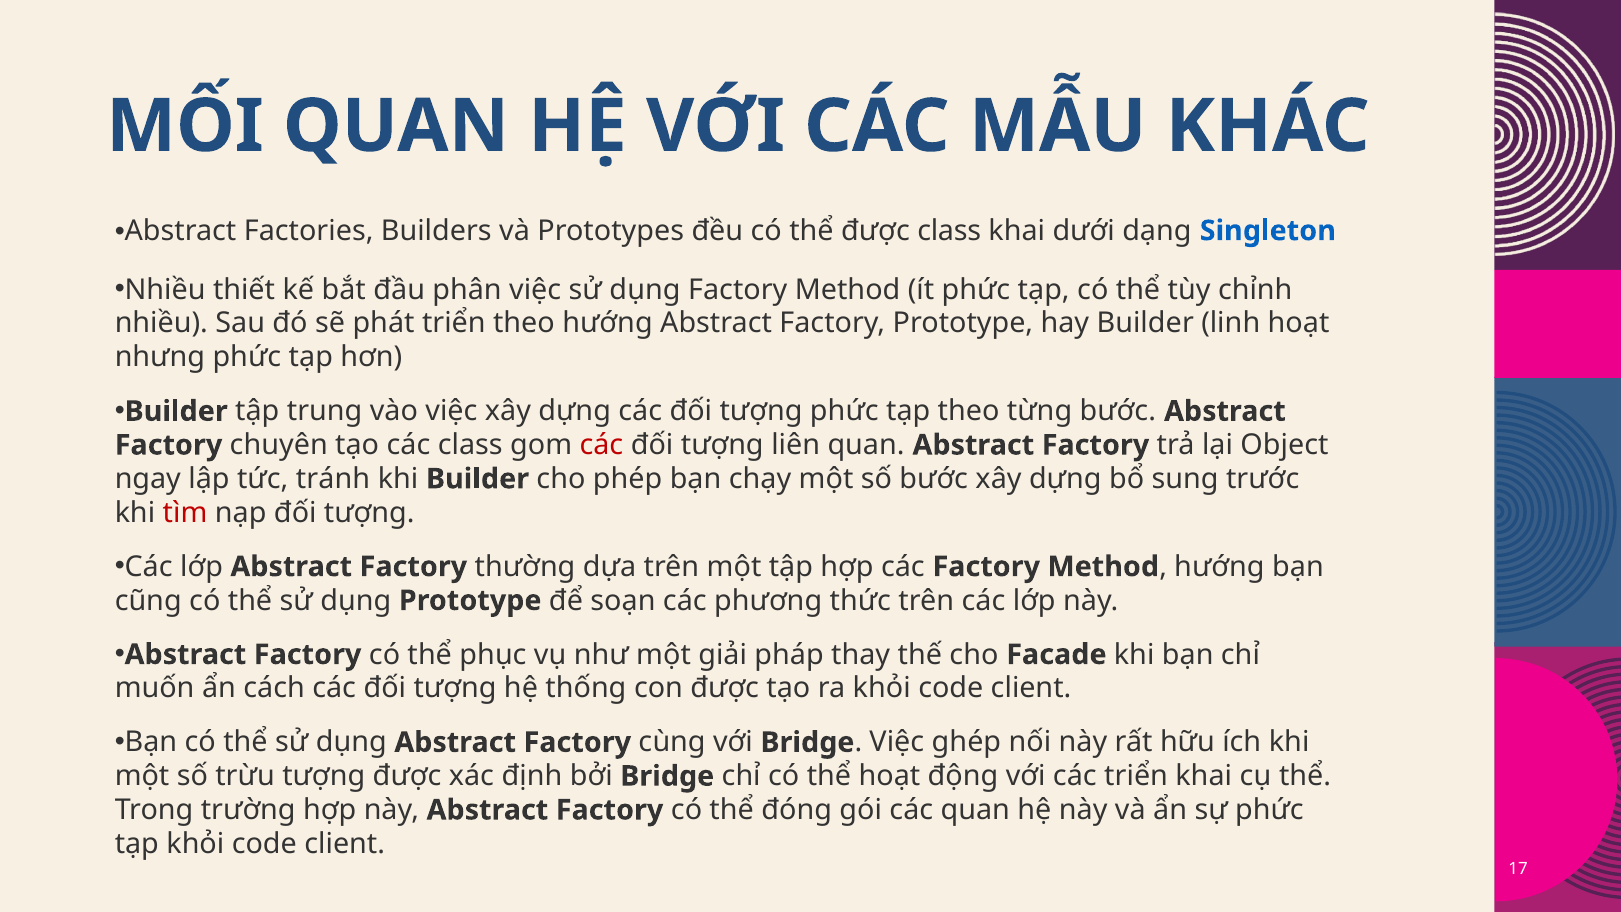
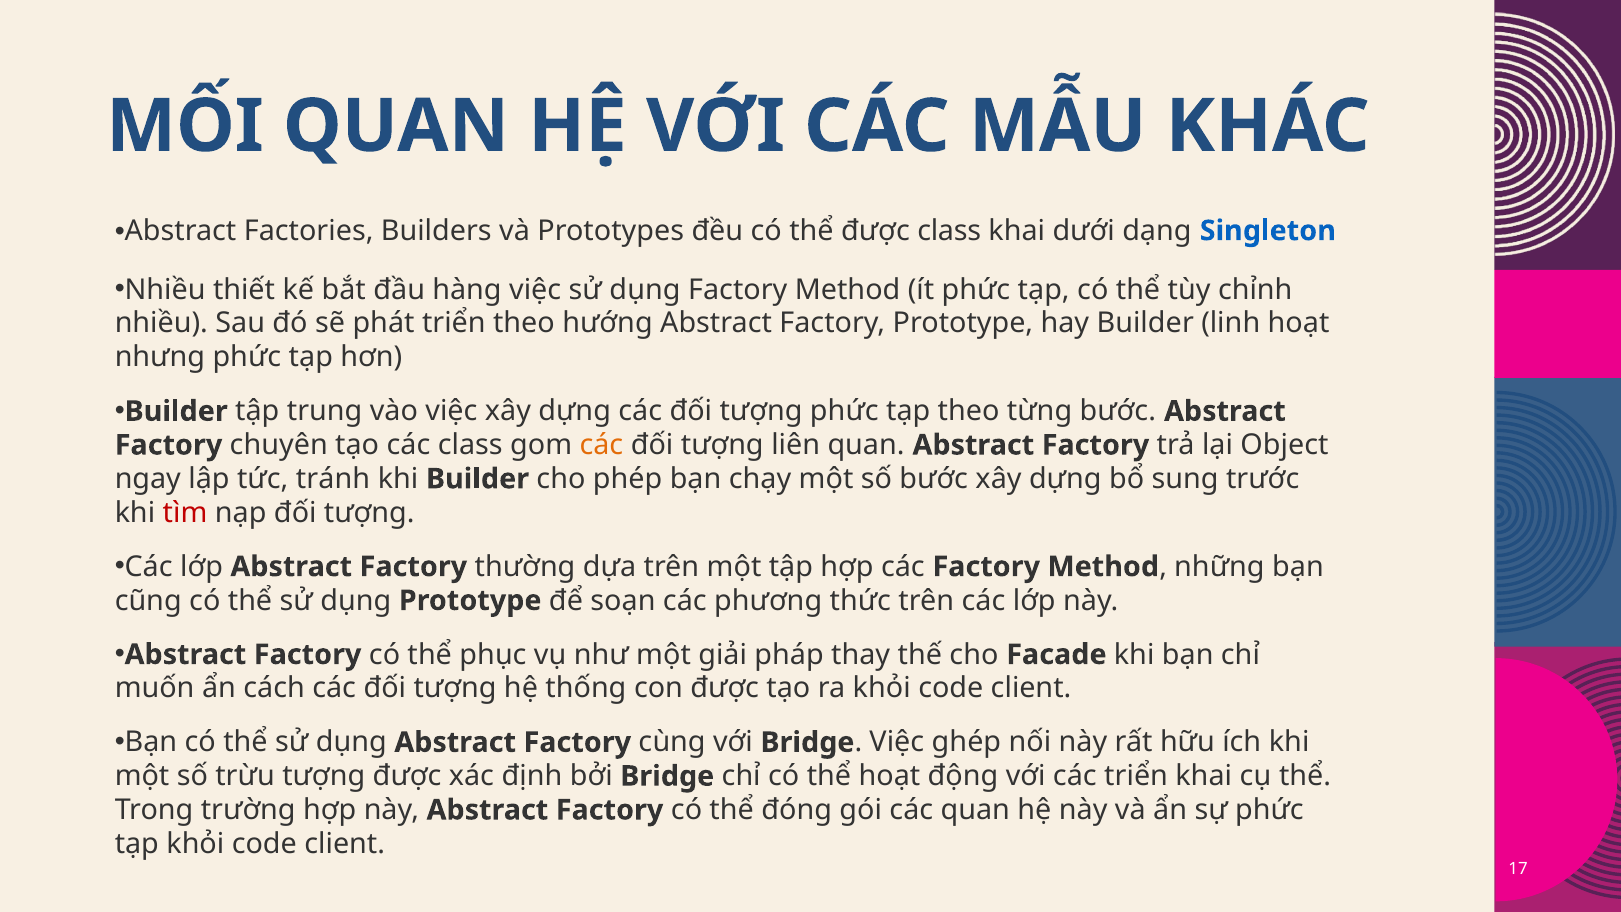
phân: phân -> hàng (467, 290)
các colour: red -> orange (601, 445)
Method hướng: hướng -> những (1219, 567)
